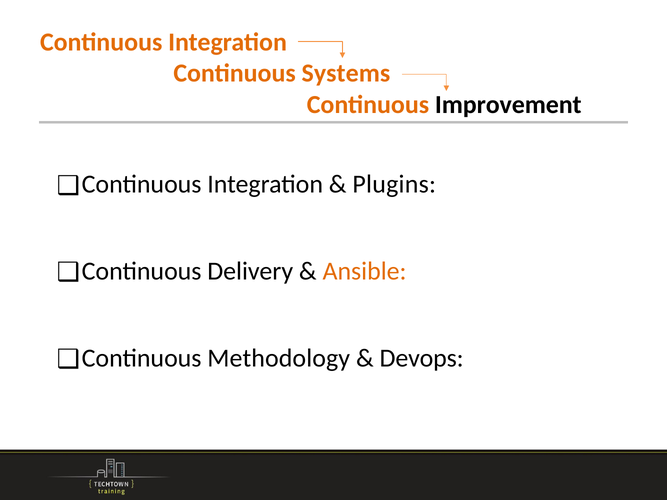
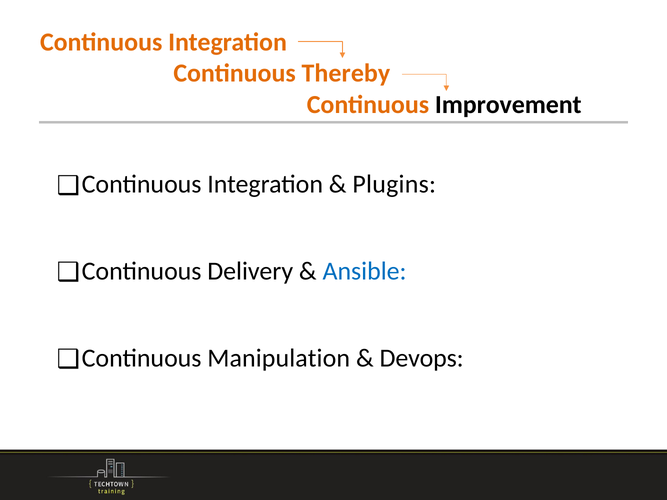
Systems: Systems -> Thereby (346, 73)
Ansible colour: orange -> blue (365, 271)
Methodology: Methodology -> Manipulation (279, 358)
